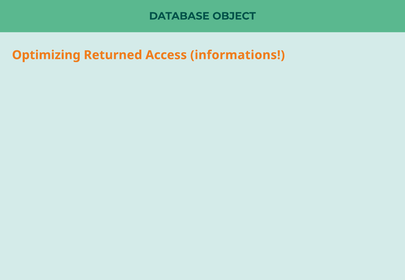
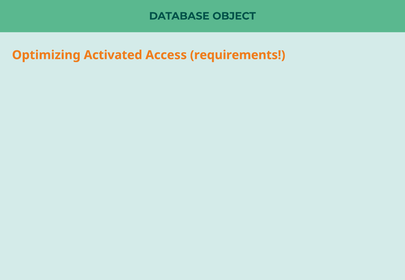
Returned: Returned -> Activated (113, 55)
informations: informations -> requirements (238, 55)
